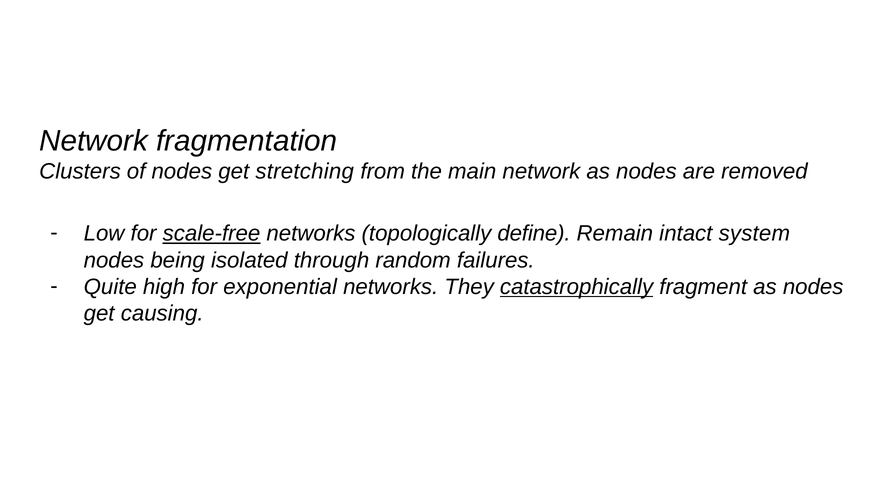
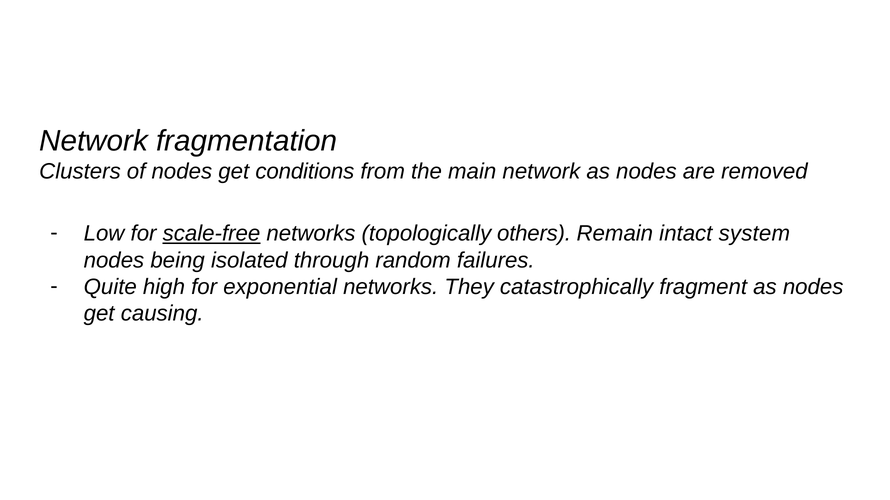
stretching: stretching -> conditions (305, 172)
define: define -> others (534, 234)
catastrophically underline: present -> none (577, 287)
